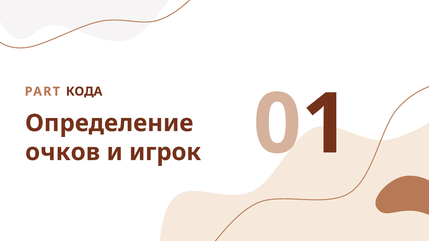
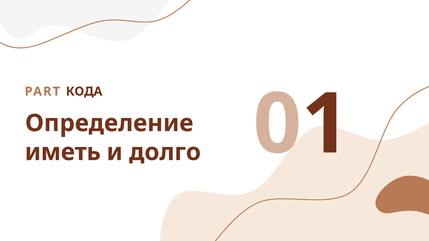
очков: очков -> иметь (63, 152)
игрок: игрок -> долго (165, 152)
